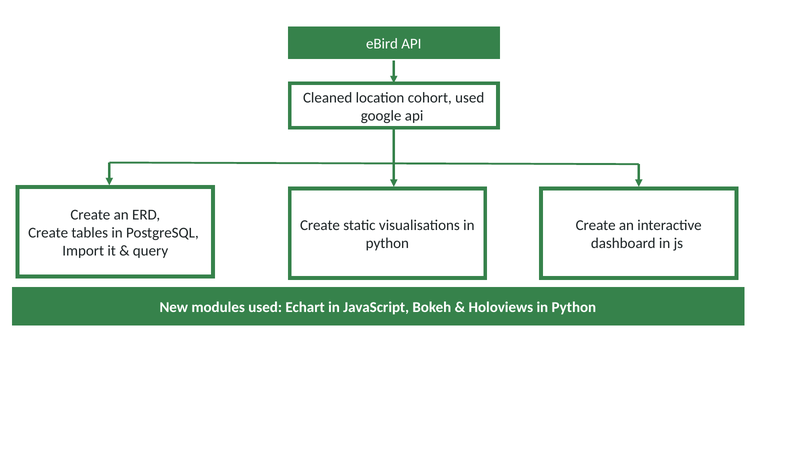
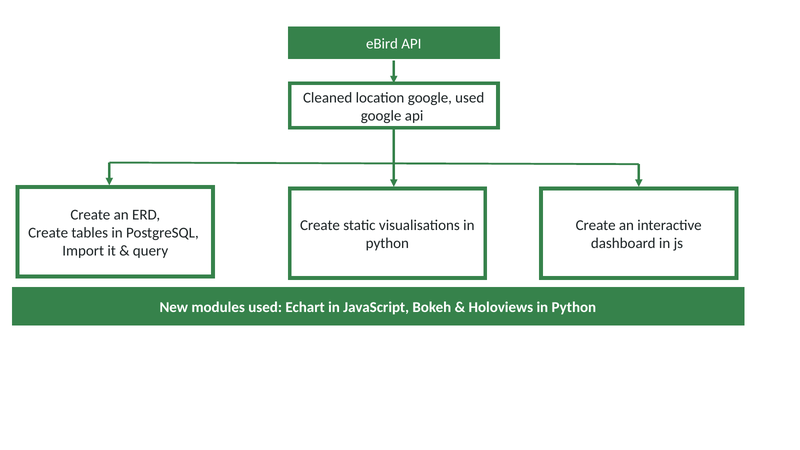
location cohort: cohort -> google (430, 98)
